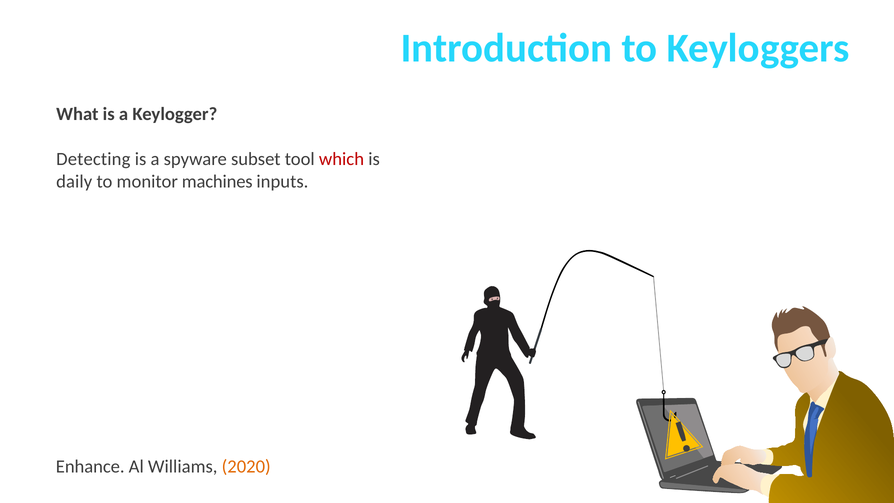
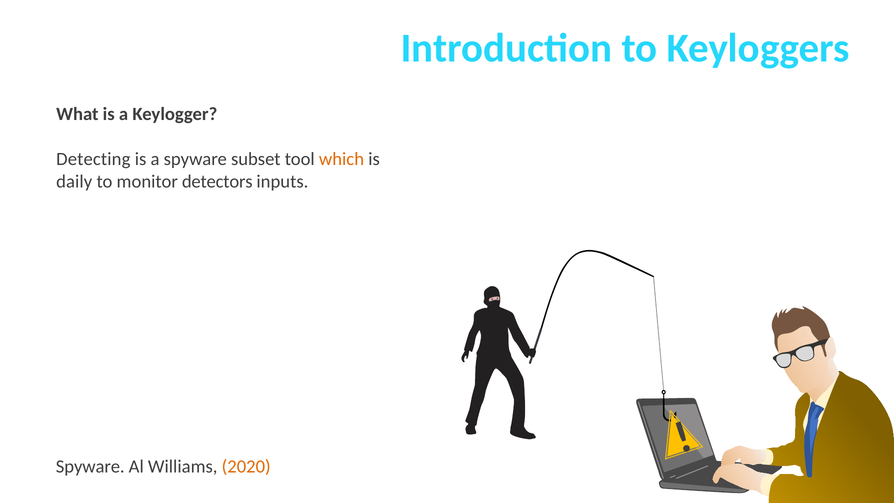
which colour: red -> orange (341, 159)
machines: machines -> detectors (217, 181)
Enhance: Enhance -> Spyware (90, 466)
